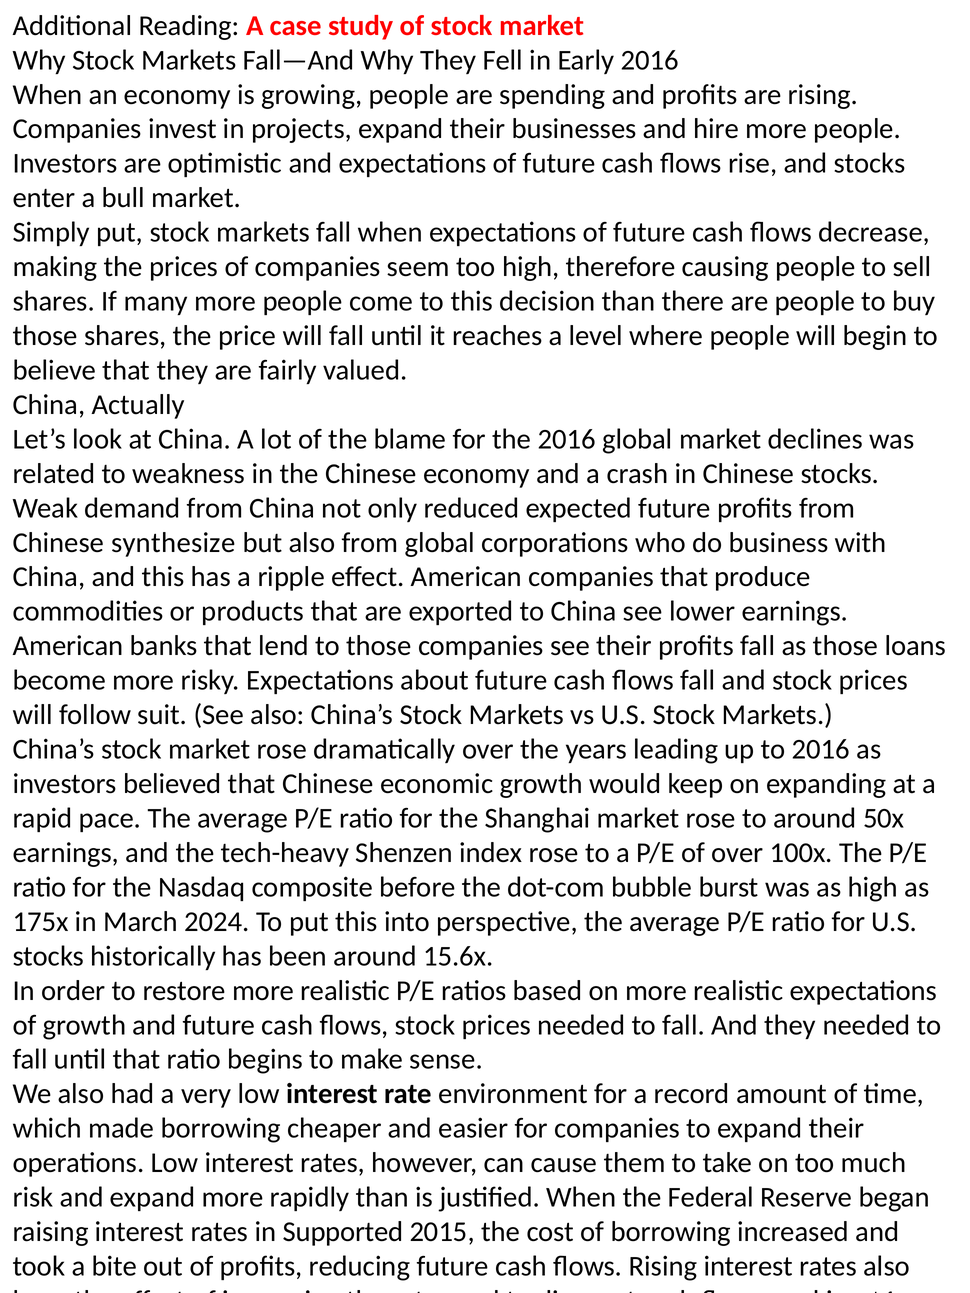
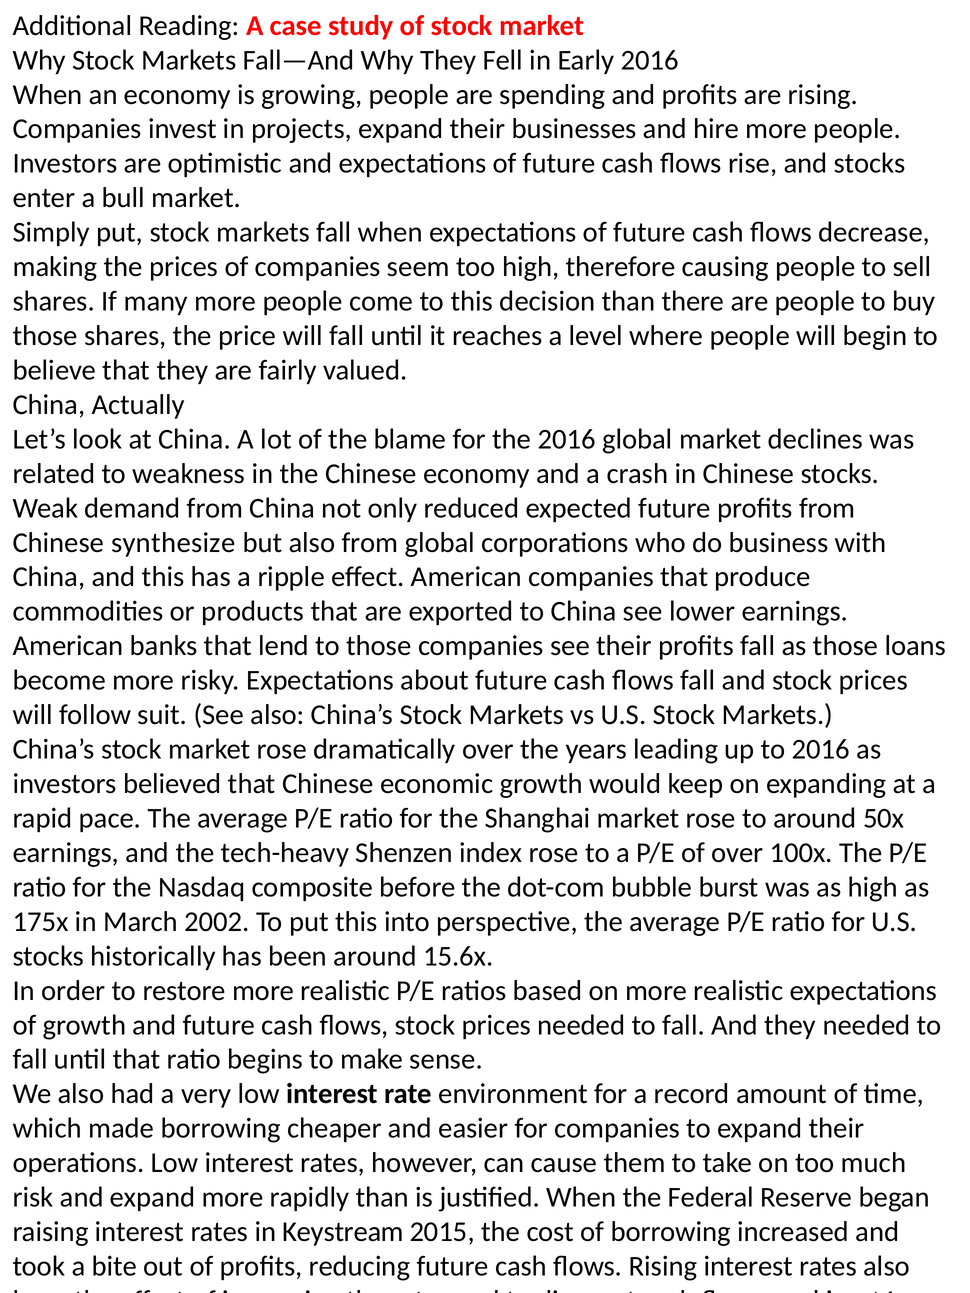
2024: 2024 -> 2002 (217, 922)
Supported: Supported -> Keystream (343, 1232)
